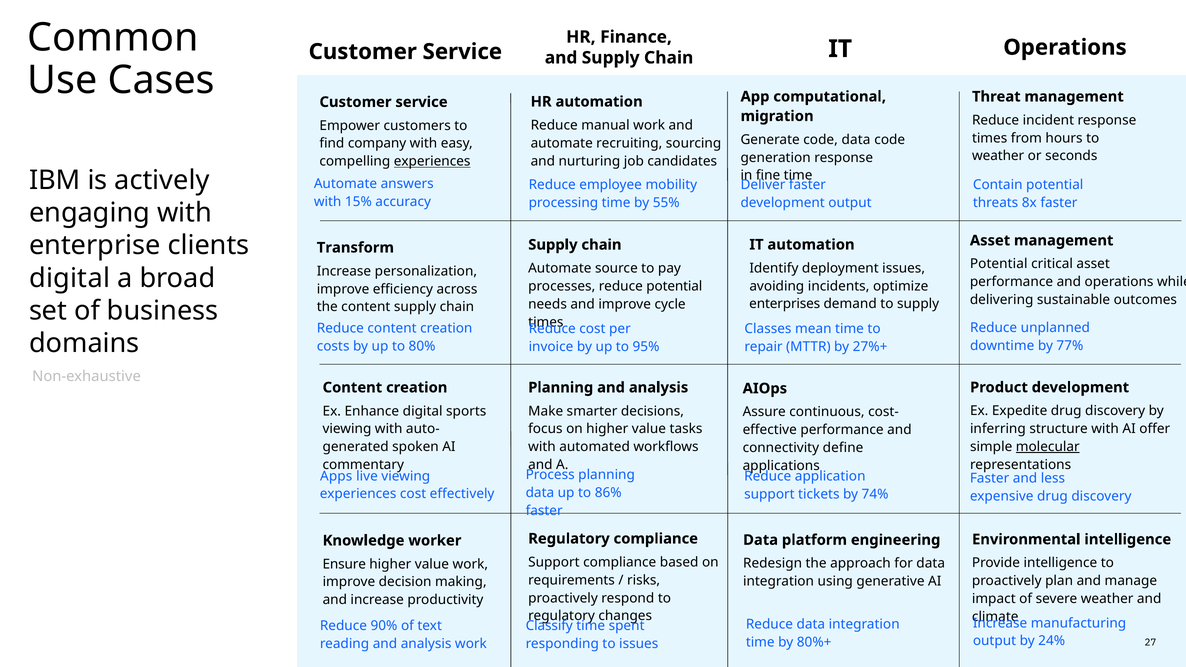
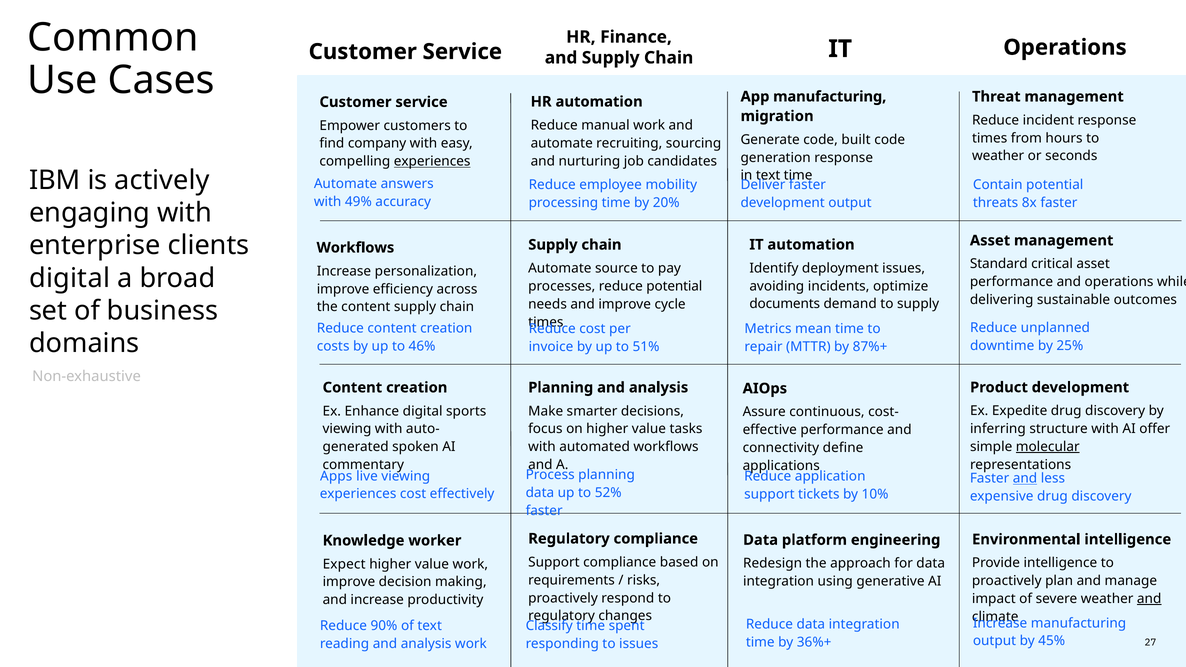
App computational: computational -> manufacturing (830, 97)
code data: data -> built (856, 140)
in fine: fine -> text (768, 176)
15%: 15% -> 49% (358, 202)
55%: 55% -> 20% (666, 203)
Transform: Transform -> Workflows (355, 248)
Potential: Potential -> Standard (999, 264)
enterprises: enterprises -> documents (785, 304)
Classes: Classes -> Metrics (768, 329)
77%: 77% -> 25% (1070, 346)
80%: 80% -> 46% (422, 346)
95%: 95% -> 51% (646, 347)
27%+: 27%+ -> 87%+ (870, 347)
and underline: none -> present (1025, 479)
86%: 86% -> 52% (608, 493)
74%: 74% -> 10% (875, 494)
Ensure: Ensure -> Expect (344, 564)
and underline: none -> present (1149, 599)
24%: 24% -> 45% (1052, 641)
80%+: 80%+ -> 36%+ (814, 642)
